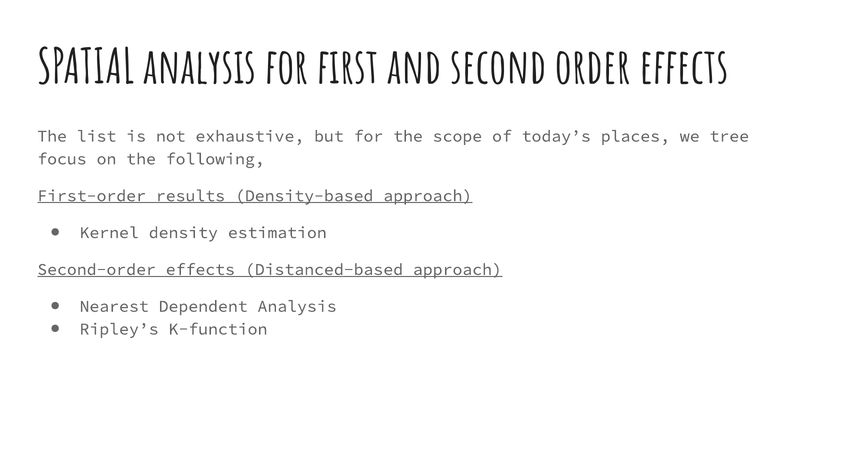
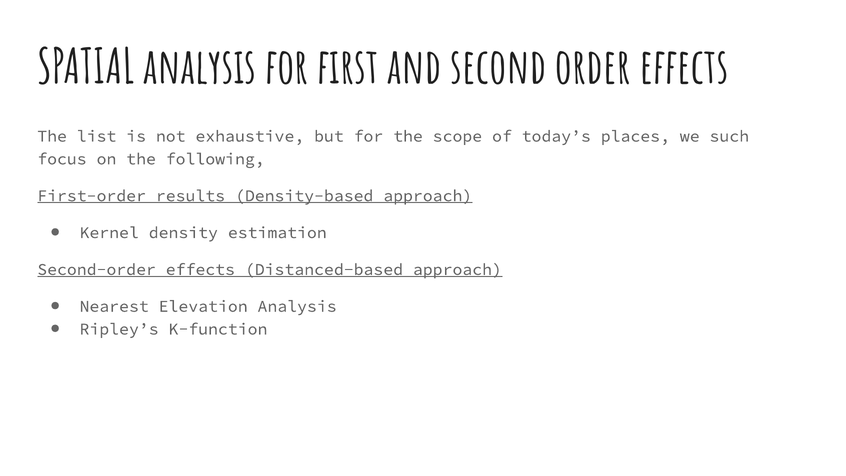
tree: tree -> such (729, 136)
Dependent: Dependent -> Elevation (203, 306)
